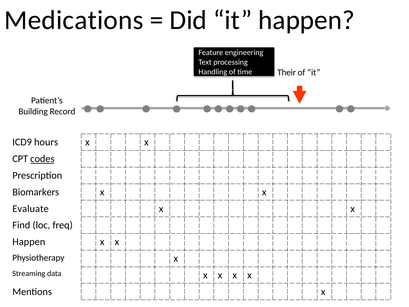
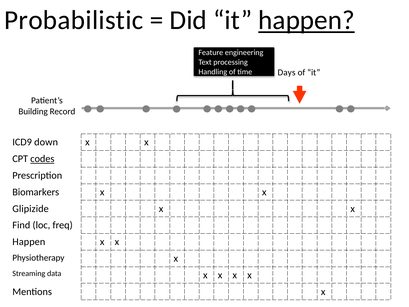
Medications: Medications -> Probabilistic (74, 20)
happen underline: none -> present (307, 20)
Their: Their -> Days (287, 73)
hours: hours -> down (46, 142)
Evaluate: Evaluate -> Glipizide (31, 208)
